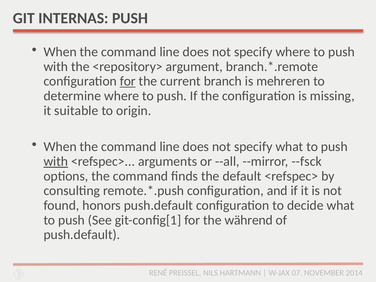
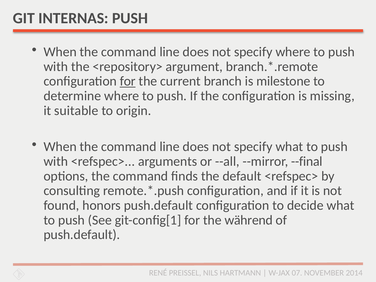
mehreren: mehreren -> milestone (283, 81)
with underline: present -> none (56, 161)
--fsck: --fsck -> --final (307, 161)
